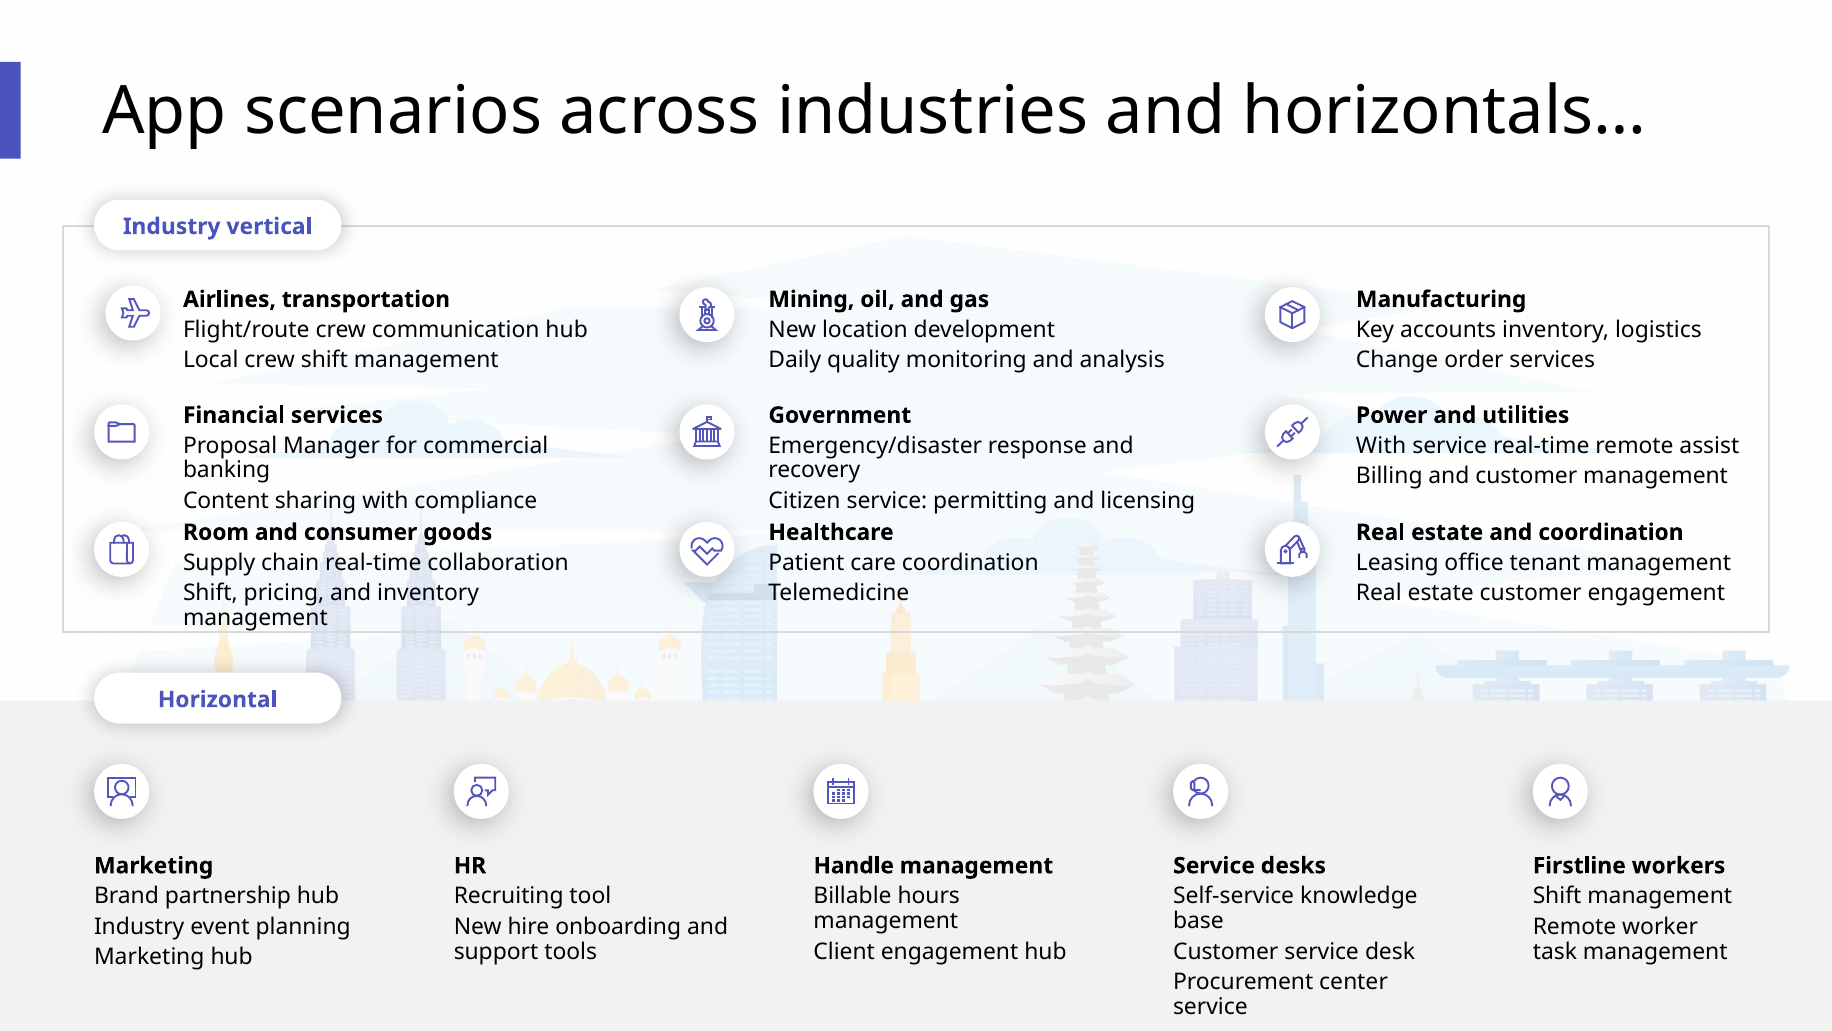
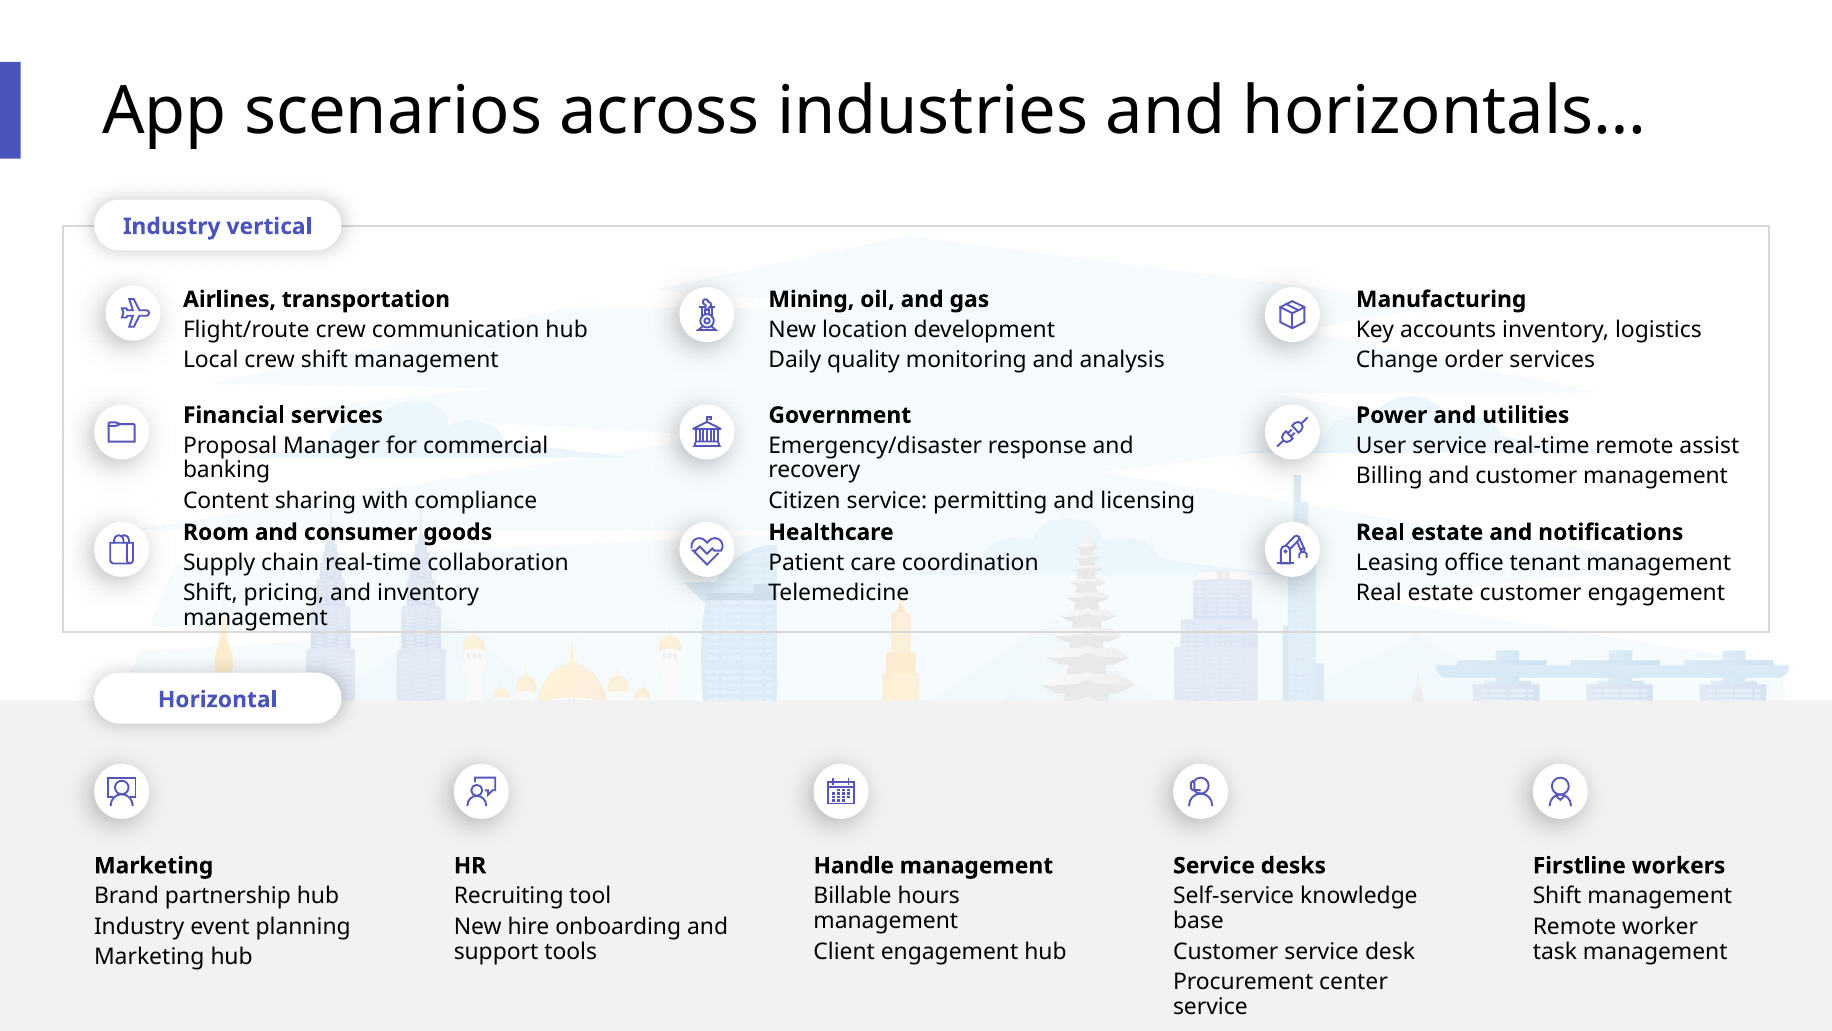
With: With -> User (1381, 446)
and coordination: coordination -> notifications (1611, 532)
